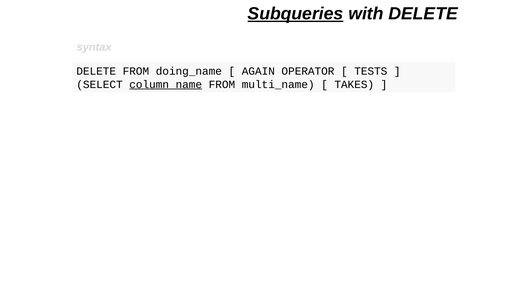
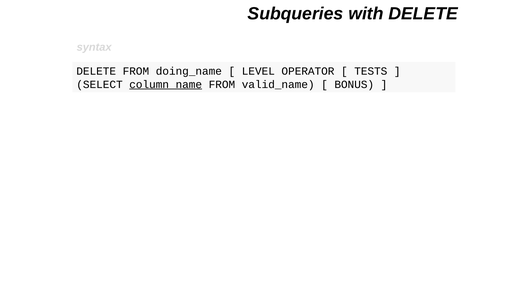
Subqueries underline: present -> none (296, 14)
AGAIN: AGAIN -> LEVEL (258, 71)
multi_name: multi_name -> valid_name (278, 84)
TAKES: TAKES -> BONUS (354, 84)
